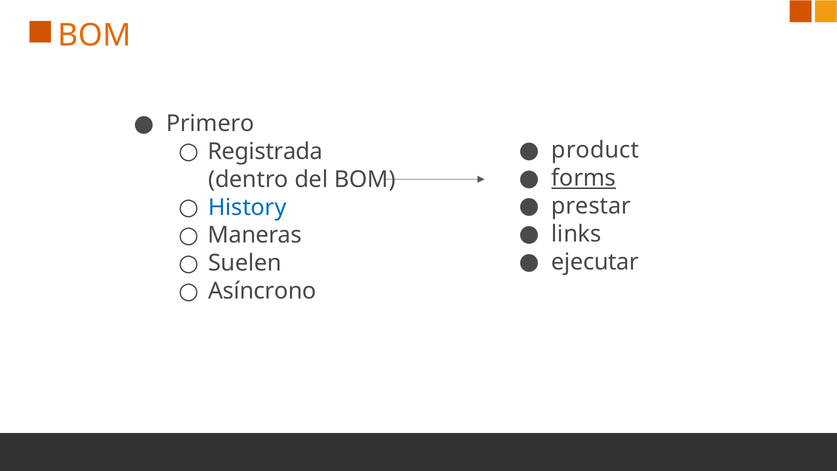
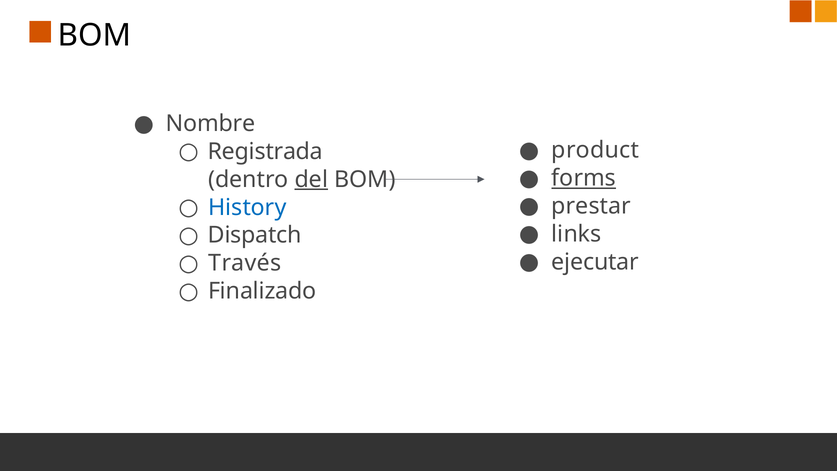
BOM colour: orange -> black (94, 36)
Primero: Primero -> Nombre (211, 124)
del underline: none -> present (311, 179)
Maneras: Maneras -> Dispatch (255, 235)
Suelen: Suelen -> Través (245, 263)
Asíncrono: Asíncrono -> Finalizado (262, 291)
